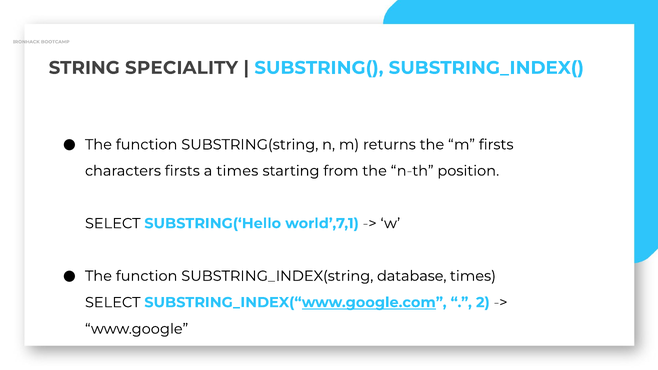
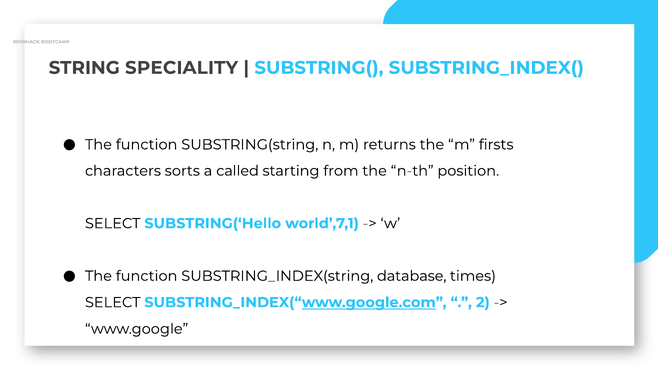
characters firsts: firsts -> sorts (182, 171)
a times: times -> called (238, 171)
